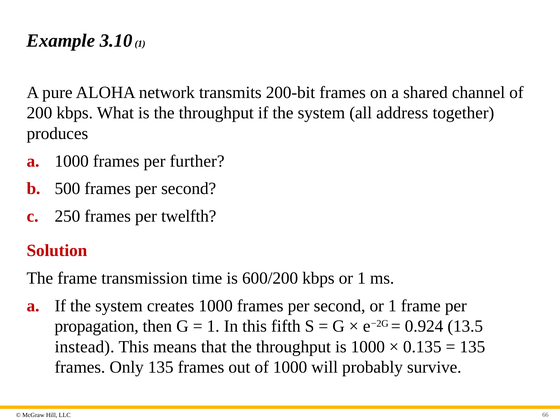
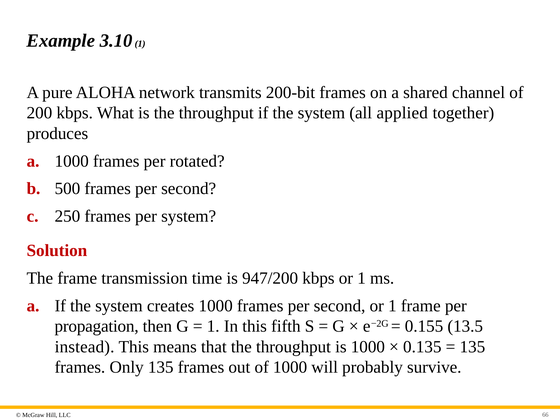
address: address -> applied (402, 113)
further: further -> rotated (197, 161)
per twelfth: twelfth -> system (189, 216)
600/200: 600/200 -> 947/200 (270, 278)
0.924: 0.924 -> 0.155 (424, 326)
